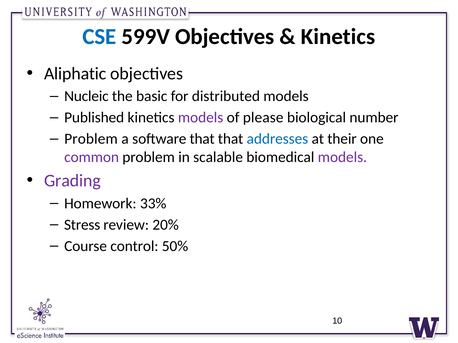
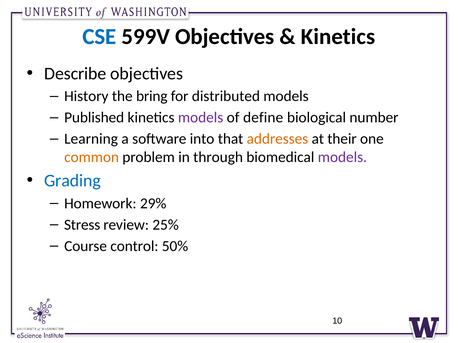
Aliphatic: Aliphatic -> Describe (75, 74)
Nucleic: Nucleic -> History (86, 96)
basic: basic -> bring (152, 96)
please: please -> define (263, 118)
Problem: Problem -> Learning (91, 139)
software that: that -> into (202, 139)
addresses colour: blue -> orange (277, 139)
common colour: purple -> orange (92, 157)
scalable: scalable -> through (218, 157)
Grading colour: purple -> blue (73, 181)
33%: 33% -> 29% (153, 204)
20%: 20% -> 25% (166, 225)
